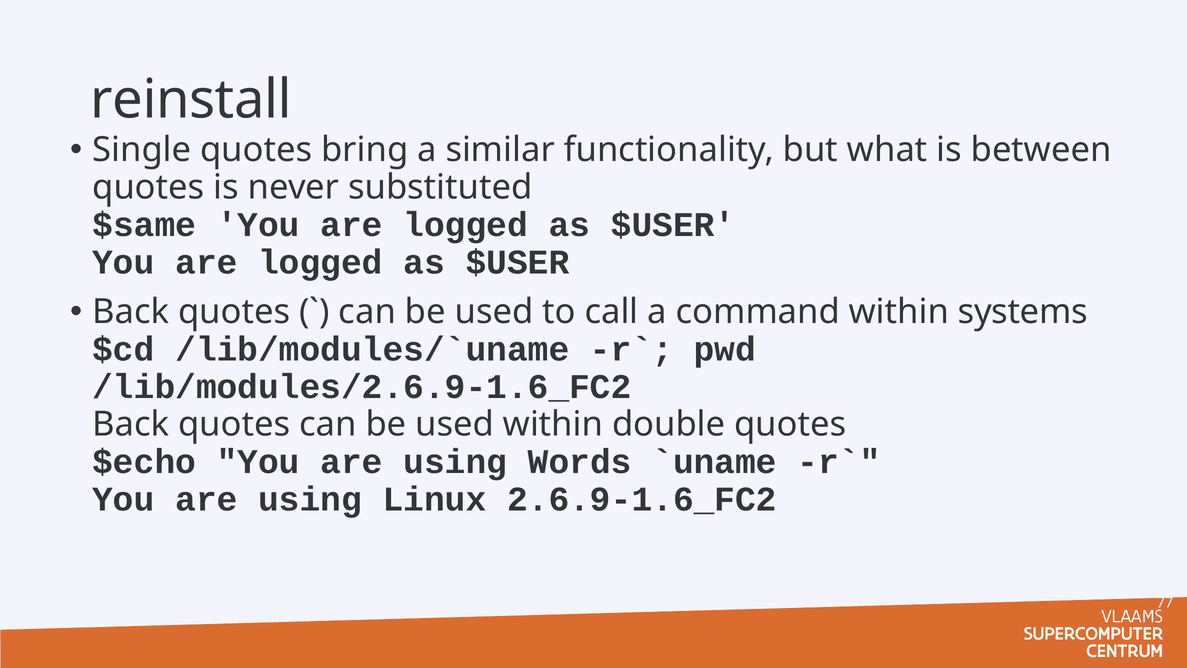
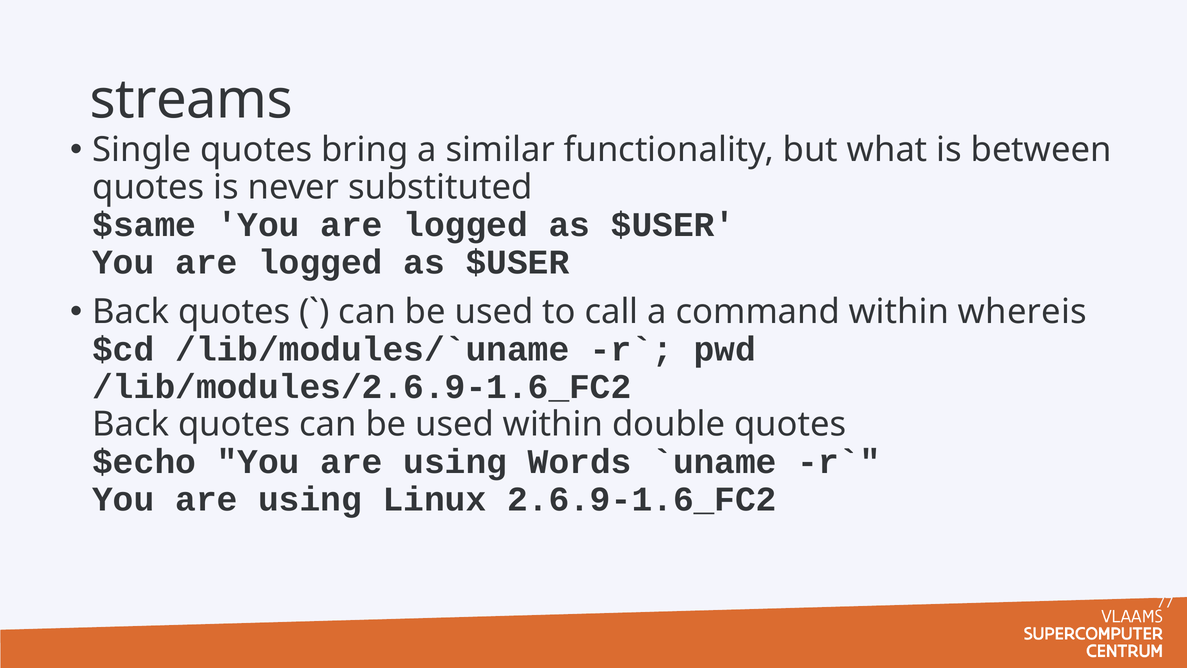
reinstall: reinstall -> streams (191, 100)
systems: systems -> whereis (1023, 312)
